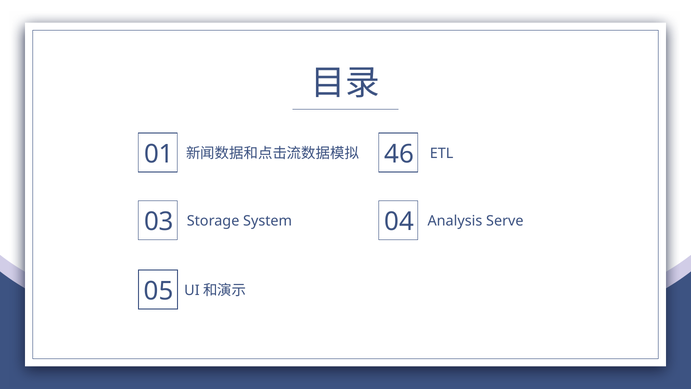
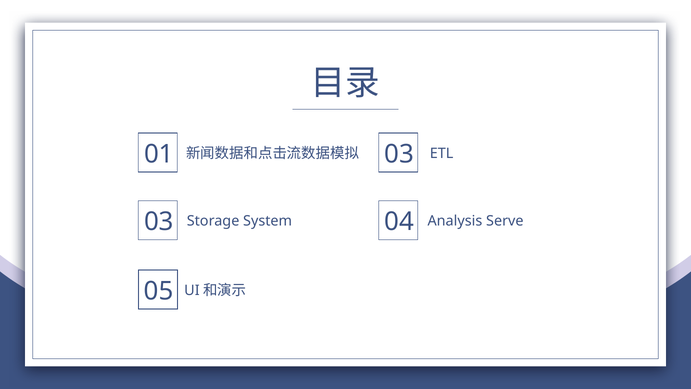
46: 46 -> 03 (399, 154)
